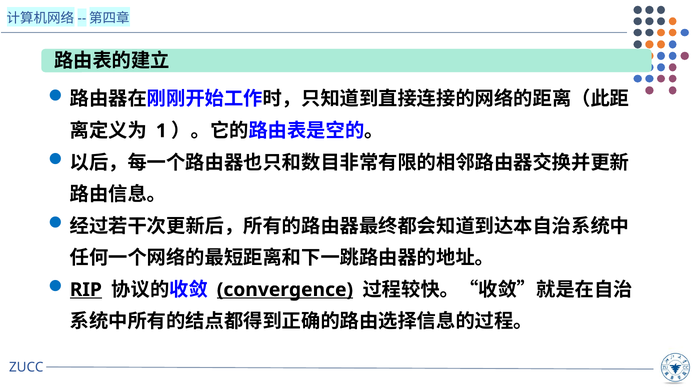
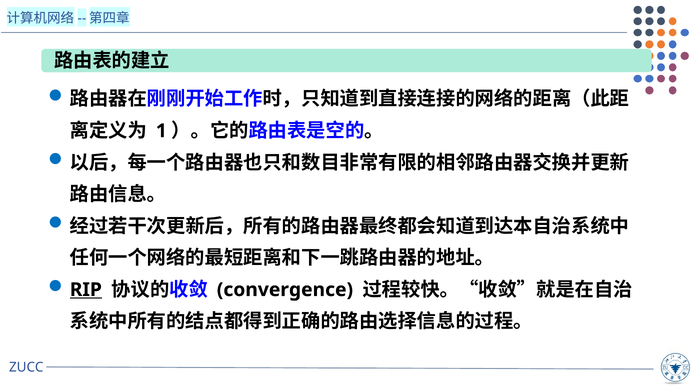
convergence underline: present -> none (285, 290)
